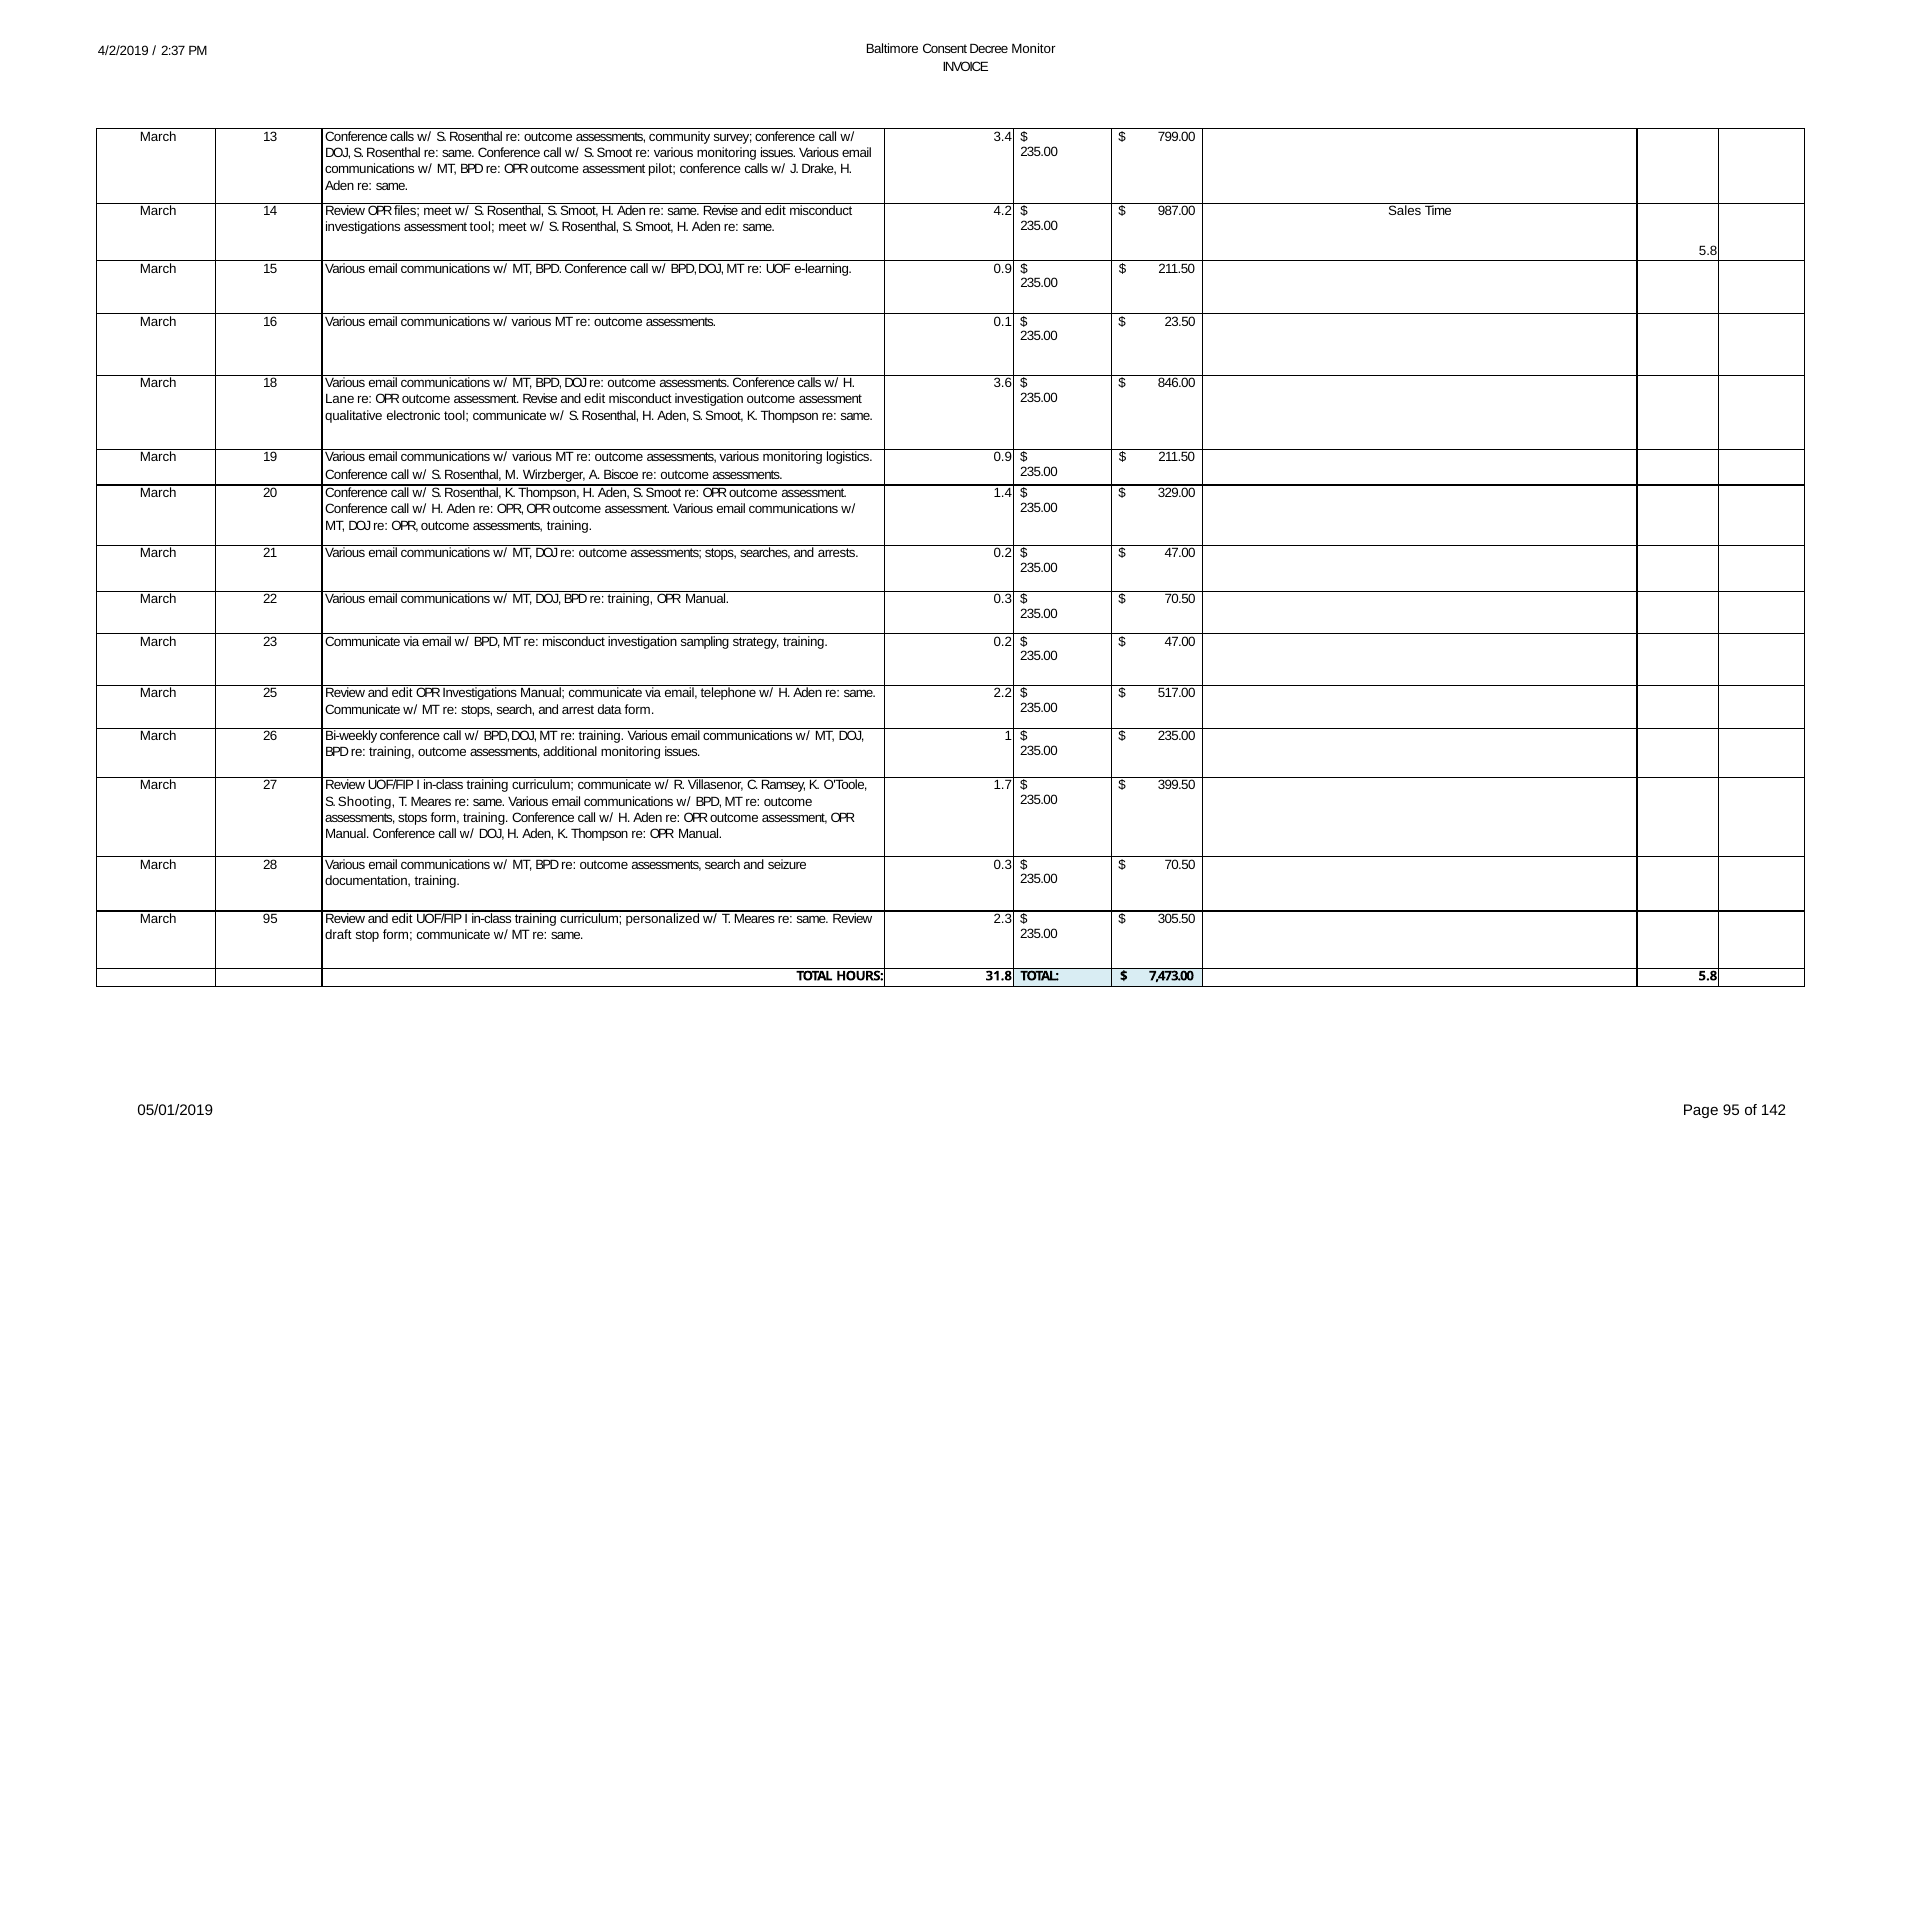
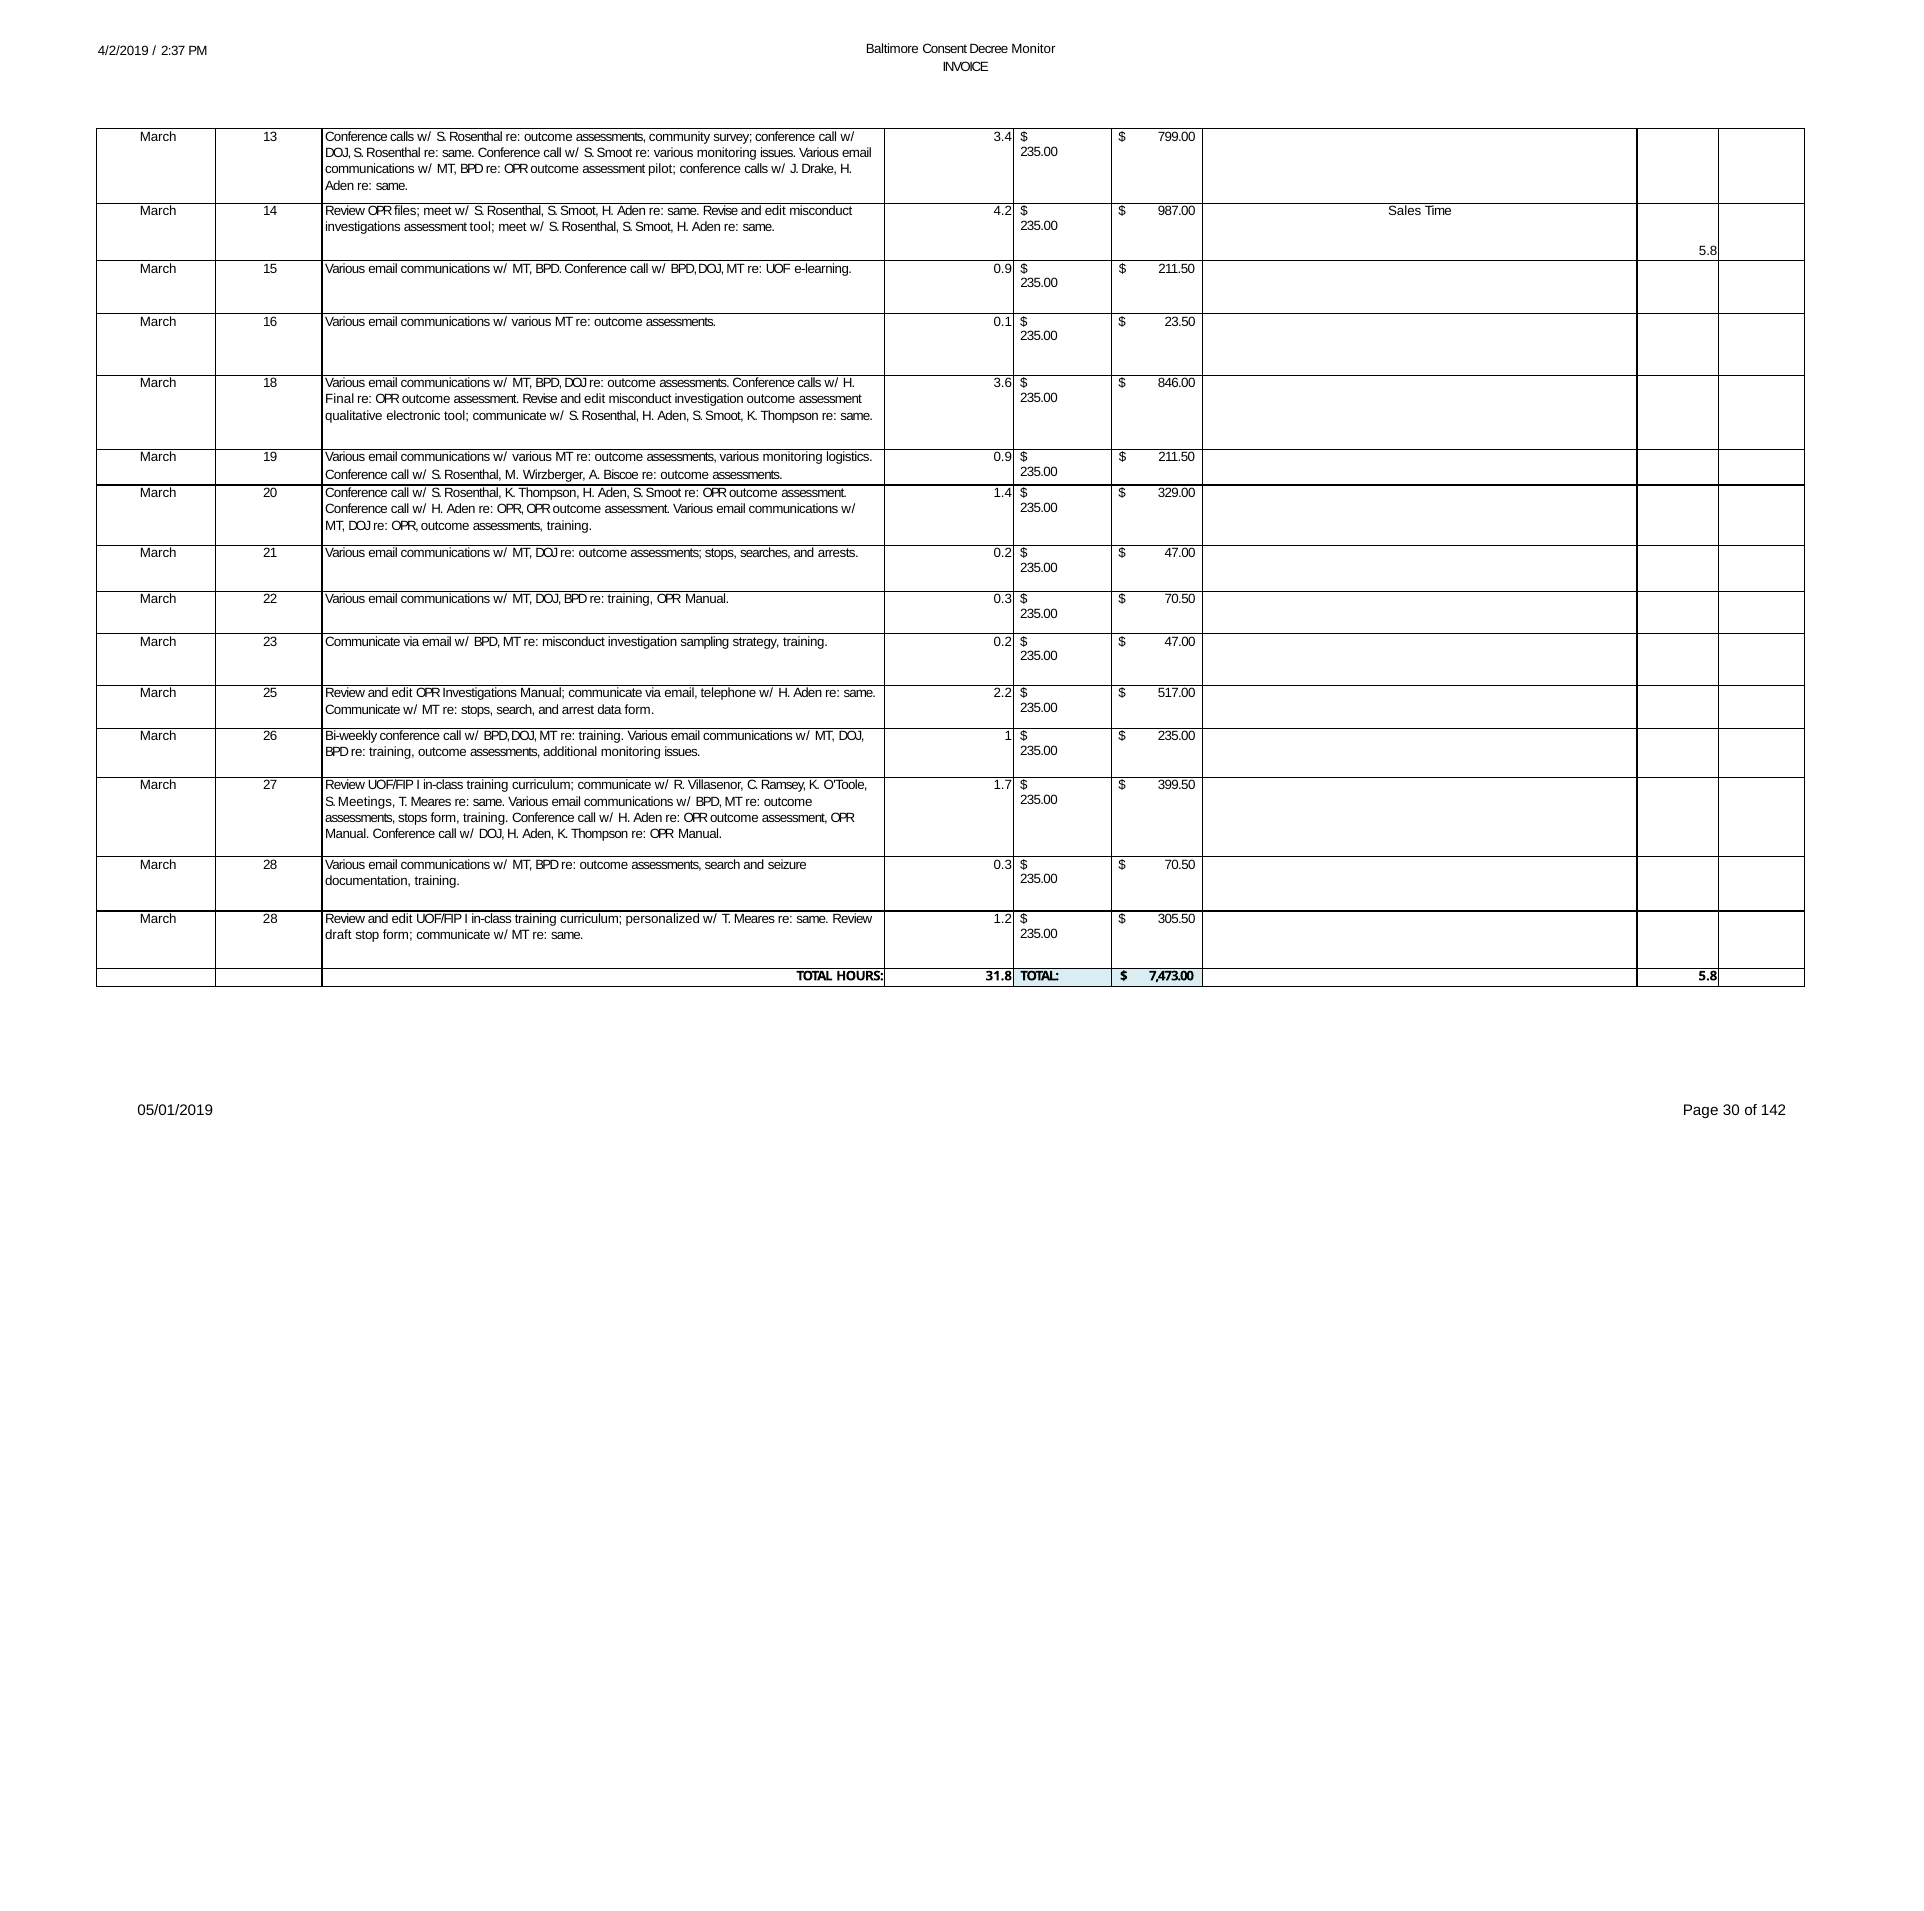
Lane: Lane -> Final (340, 399)
Shooting: Shooting -> Meetings (367, 802)
95: 95 -> 28 (270, 919)
2.3: 2.3 -> 1.2 (1003, 919)
Page 95: 95 -> 30 (1731, 1110)
